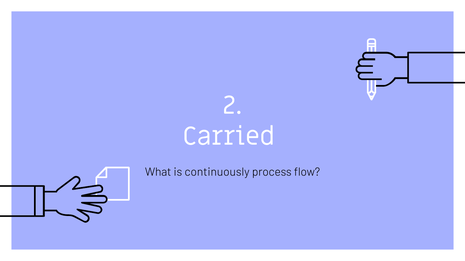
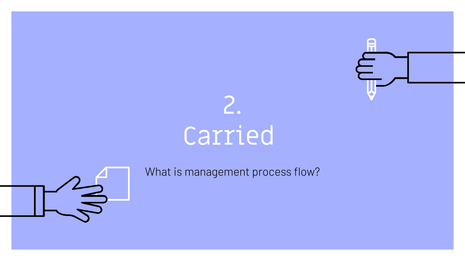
continuously: continuously -> management (217, 172)
